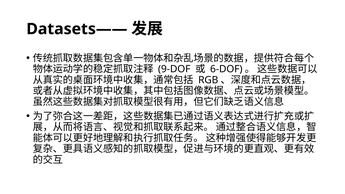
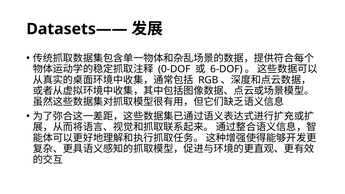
9-DOF: 9-DOF -> 0-DOF (174, 69)
